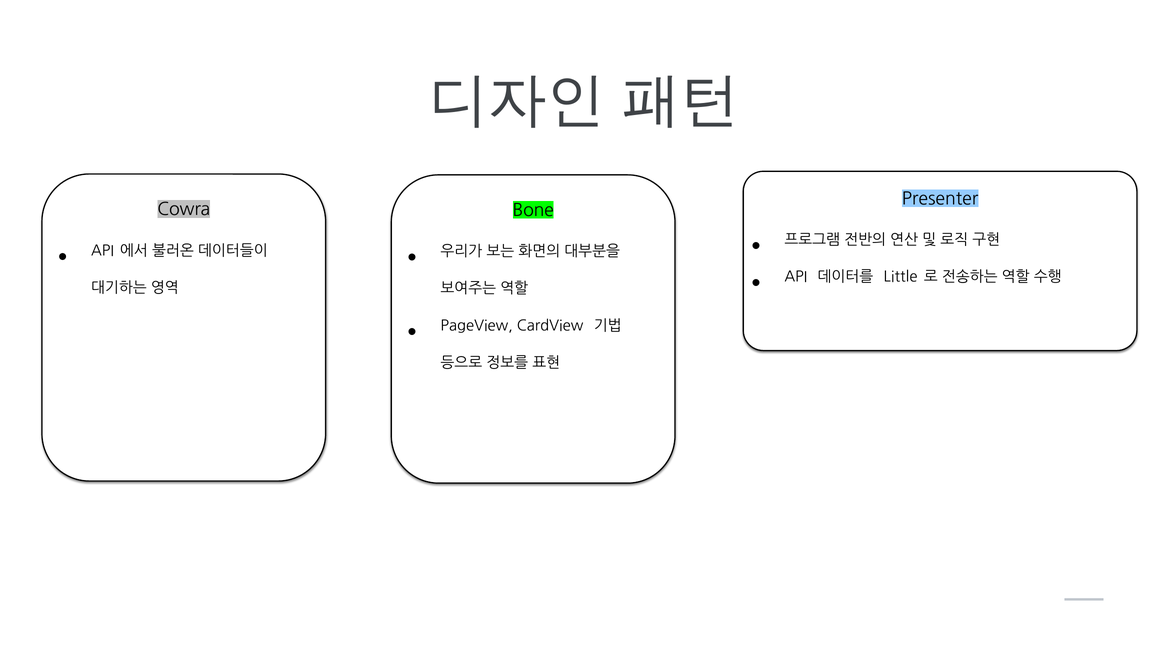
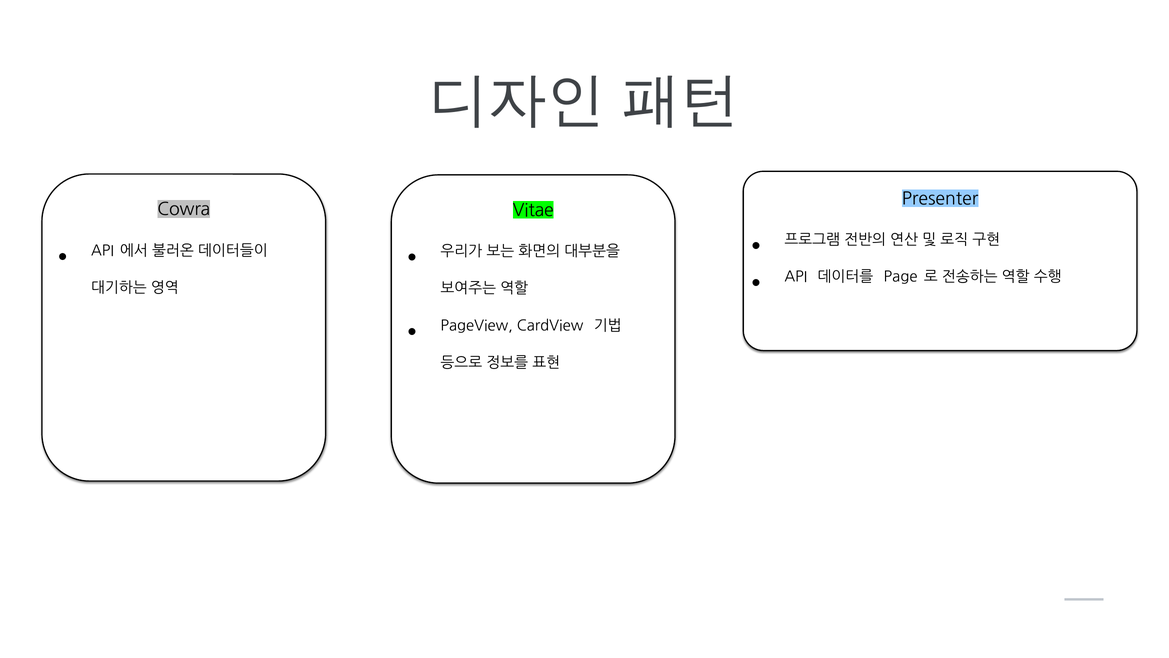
Bone: Bone -> Vitae (533, 210)
Little: Little -> Page (901, 277)
